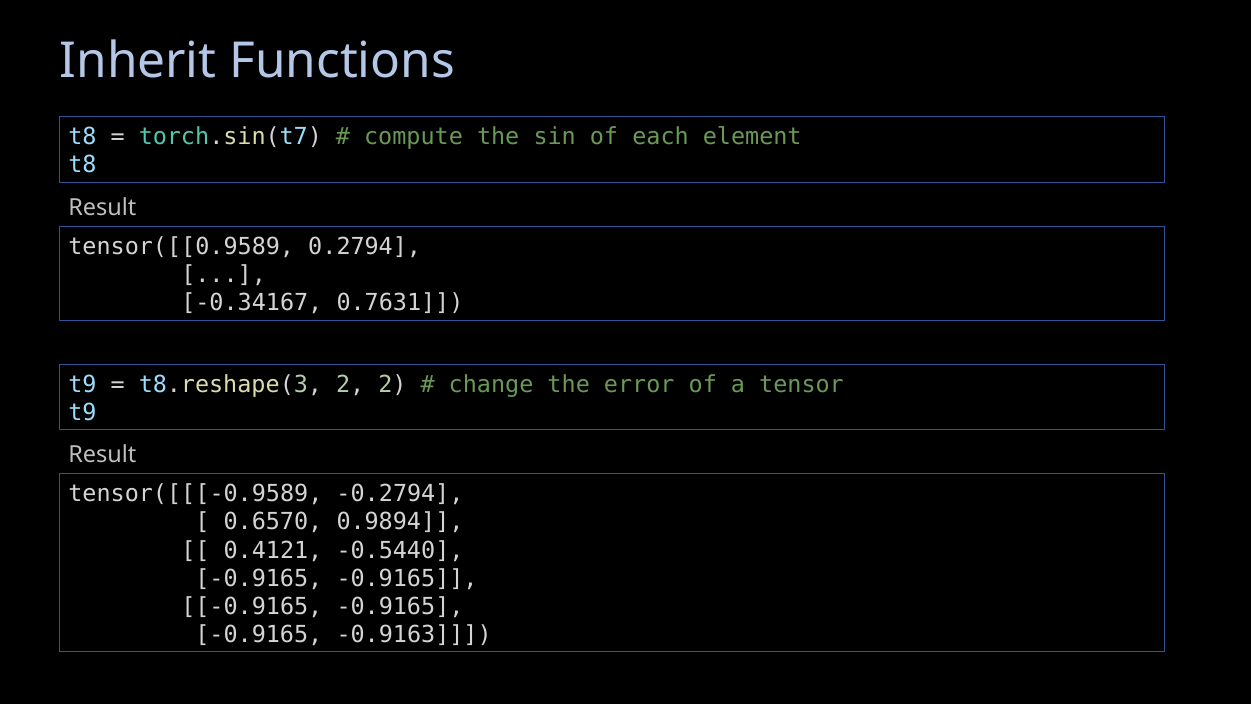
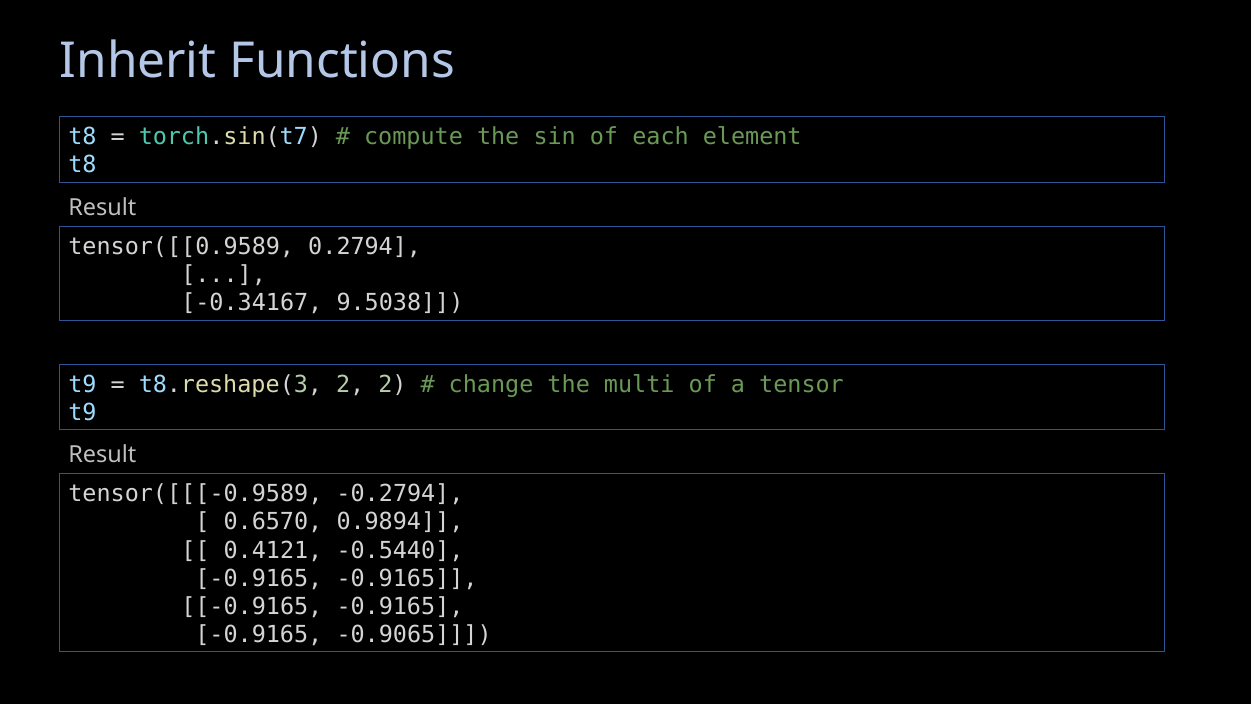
0.7631: 0.7631 -> 9.5038 (400, 303)
error: error -> multi (639, 385)
-0.9163: -0.9163 -> -0.9065 (414, 635)
